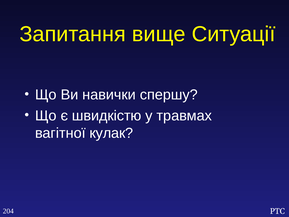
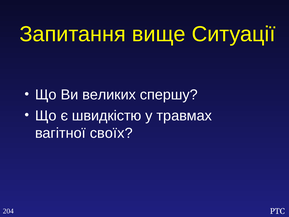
навички: навички -> великих (109, 95)
кулак: кулак -> своїх (111, 133)
